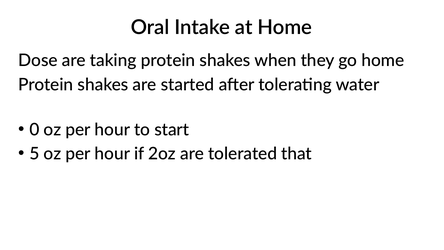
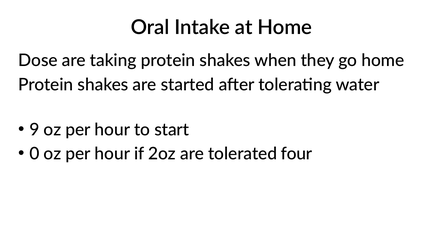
0: 0 -> 9 (34, 130)
5: 5 -> 0 (34, 154)
that: that -> four (297, 154)
